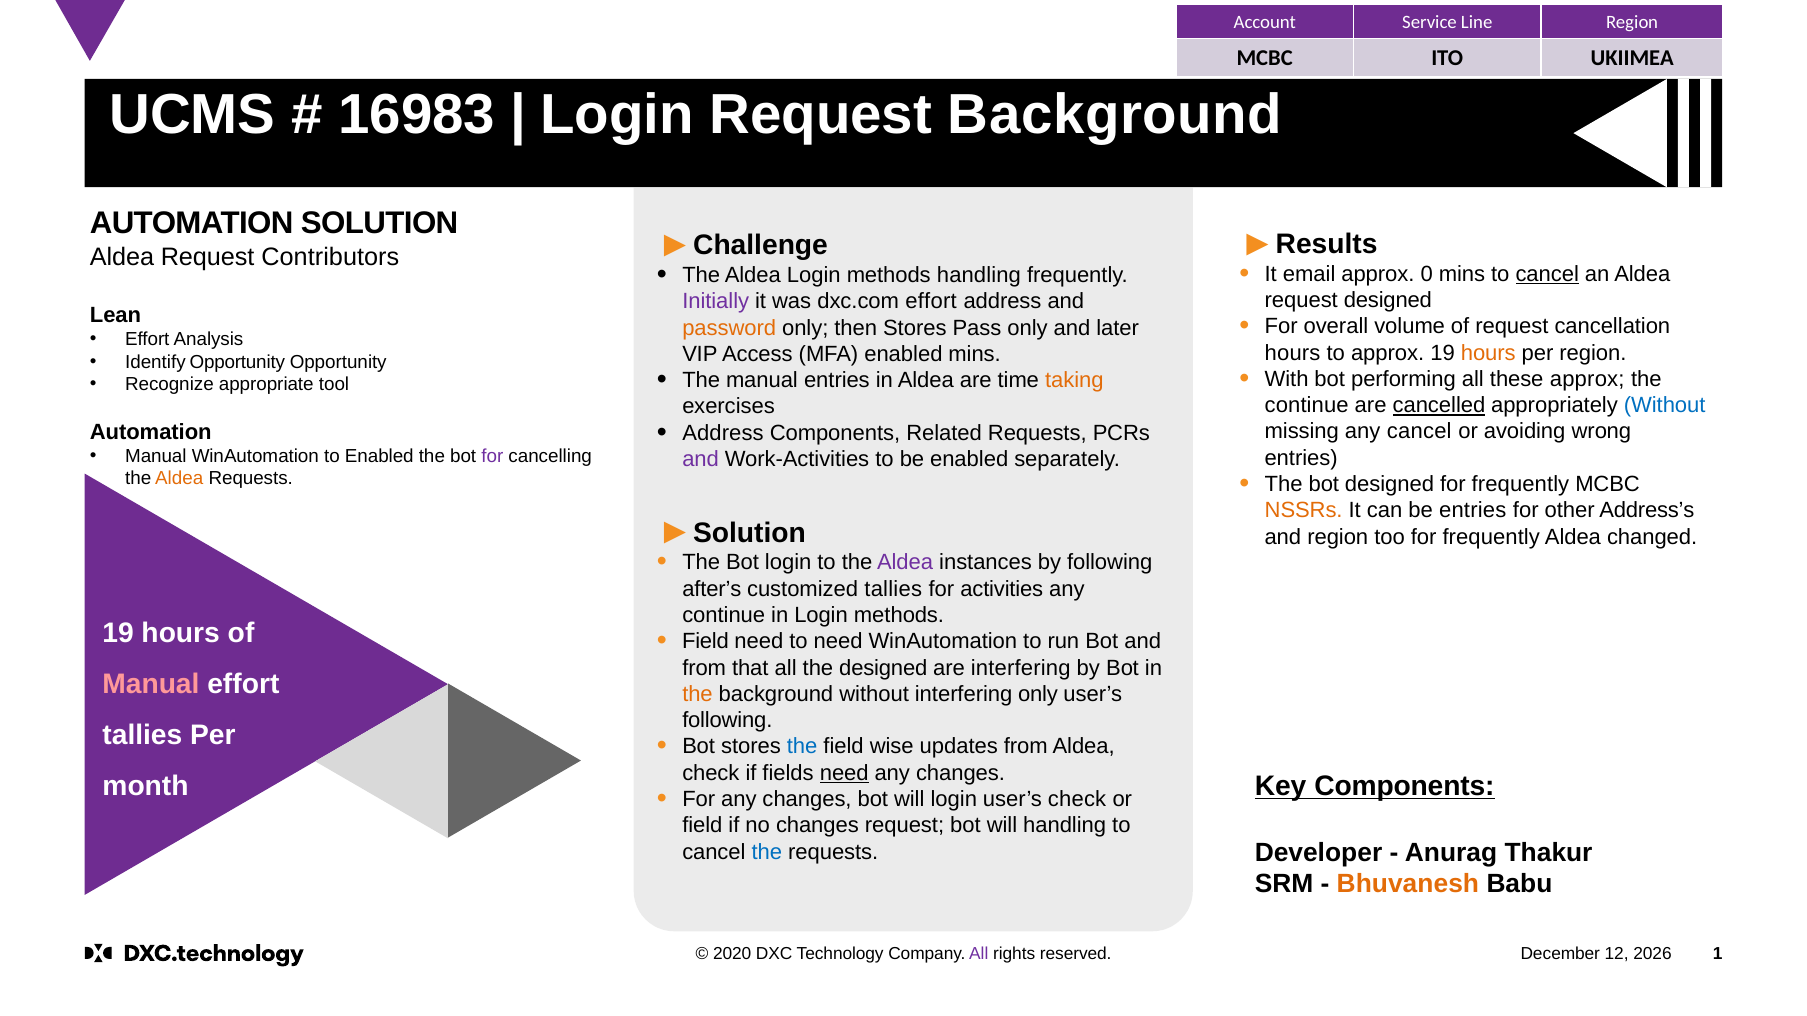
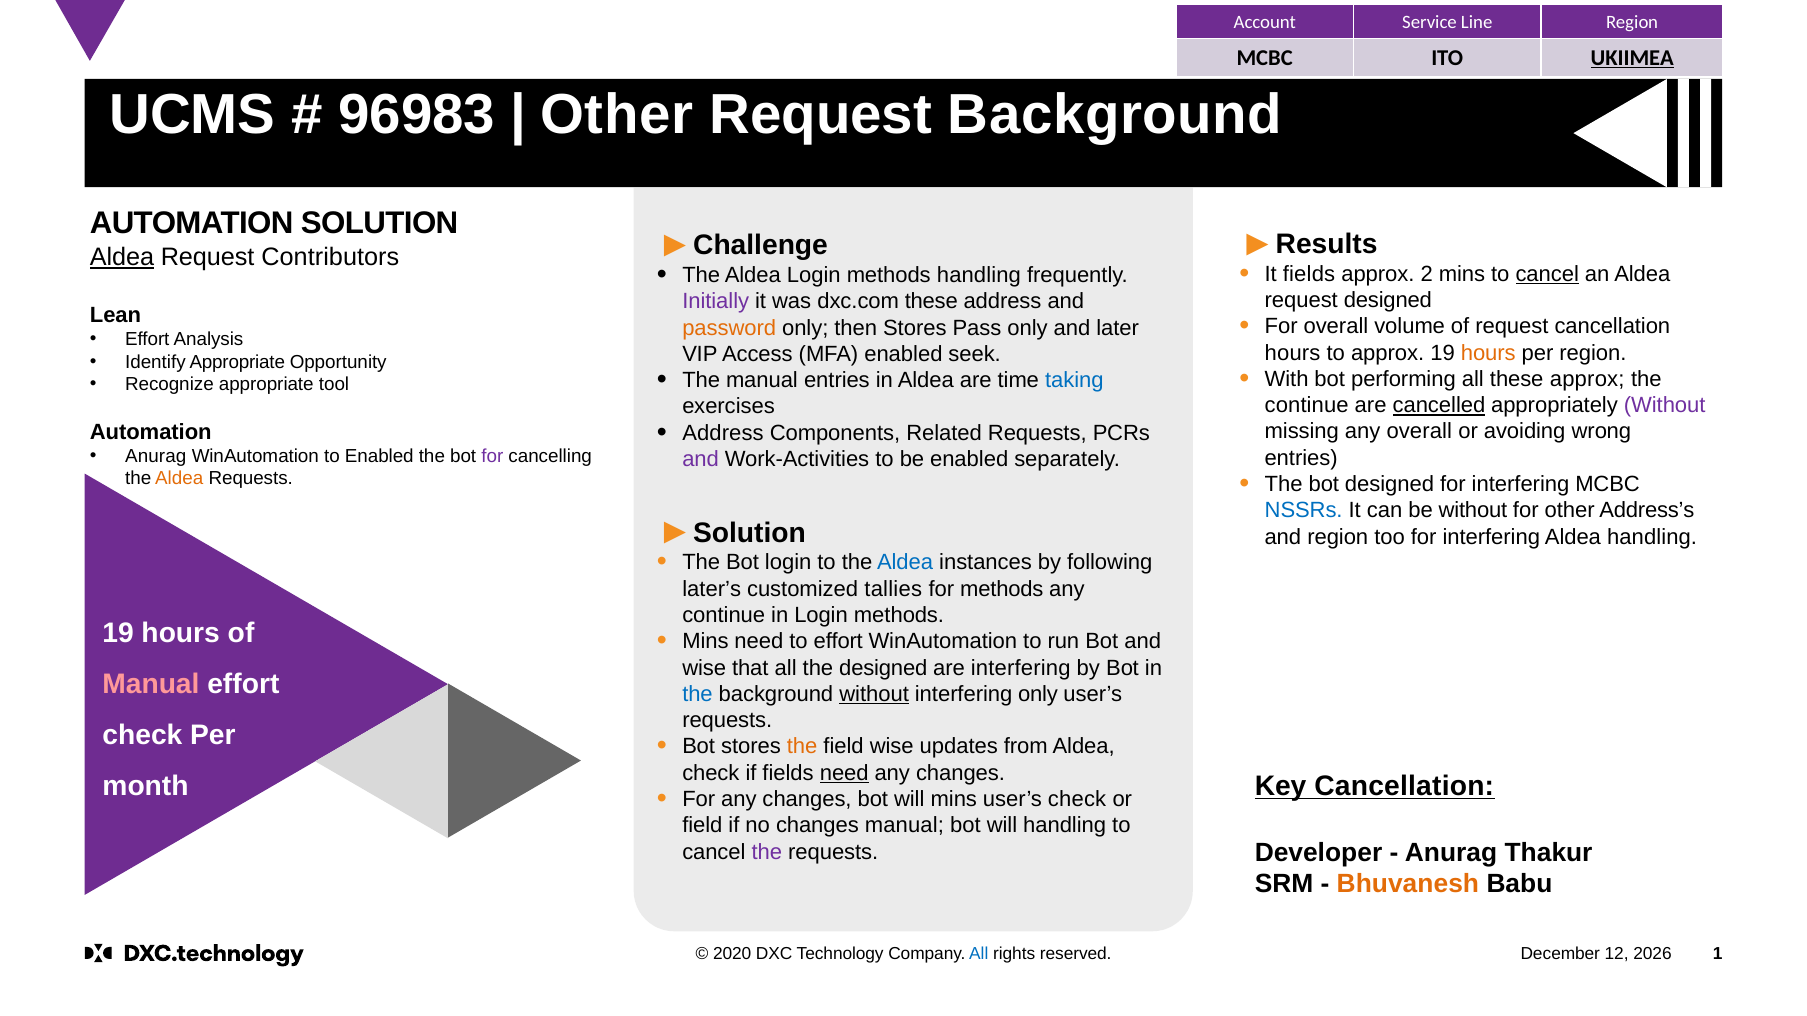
UKIIMEA underline: none -> present (1632, 58)
16983: 16983 -> 96983 (417, 115)
Login: Login -> Other (617, 115)
Aldea underline: none -> present (122, 257)
It email: email -> fields (1309, 274)
0: 0 -> 2 (1427, 274)
dxc.com effort: effort -> these (931, 302)
enabled mins: mins -> seek (975, 354)
Identify Opportunity: Opportunity -> Appropriate (237, 362)
taking colour: orange -> blue (1074, 381)
Without colour: blue -> purple (1665, 406)
any cancel: cancel -> overall (1419, 432)
Manual: Manual -> Anurag (156, 456)
designed for frequently: frequently -> interfering (1521, 484)
NSSRs colour: orange -> blue (1304, 511)
be entries: entries -> without (1473, 511)
too for frequently: frequently -> interfering (1491, 537)
Aldea changed: changed -> handling (1652, 537)
Aldea colour: purple -> blue (905, 563)
after’s: after’s -> later’s (712, 589)
for activities: activities -> methods (1002, 589)
Field: Field -> Mins (705, 642)
to need: need -> effort (838, 642)
from: from -> wise (704, 668)
the colour: orange -> blue (697, 694)
without underline: none -> present (874, 694)
following: following -> requests (727, 721)
tallies: tallies -> check (142, 735)
the colour: blue -> orange (802, 747)
Key Components: Components -> Cancellation (1404, 786)
will login: login -> mins (954, 800)
changes request: request -> manual (904, 826)
the colour: blue -> purple (767, 852)
All colour: purple -> blue (979, 954)
